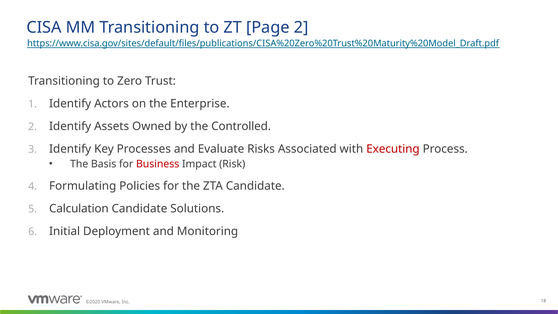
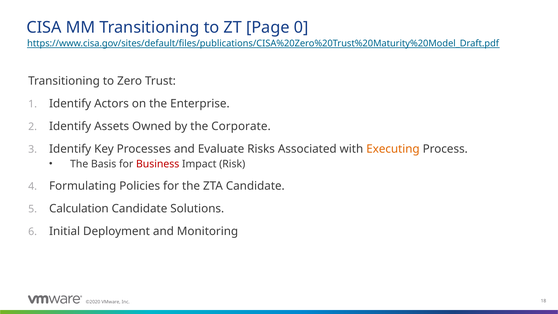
Page 2: 2 -> 0 (301, 27)
Controlled: Controlled -> Corporate (241, 126)
Executing colour: red -> orange (393, 149)
